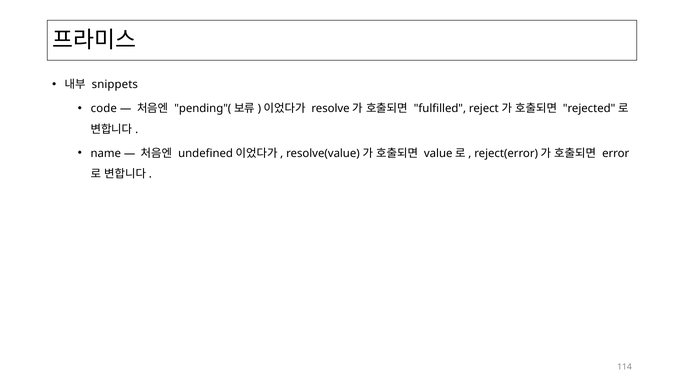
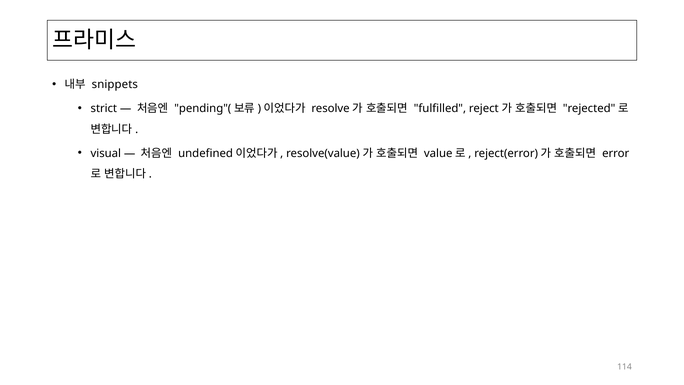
code: code -> strict (104, 109)
name: name -> visual (106, 153)
